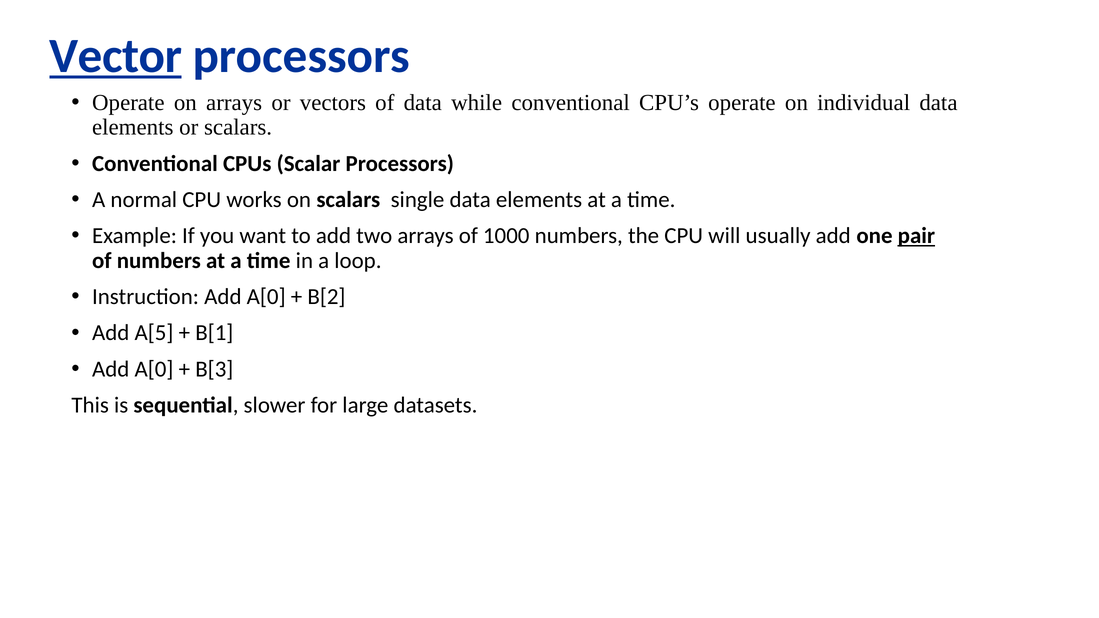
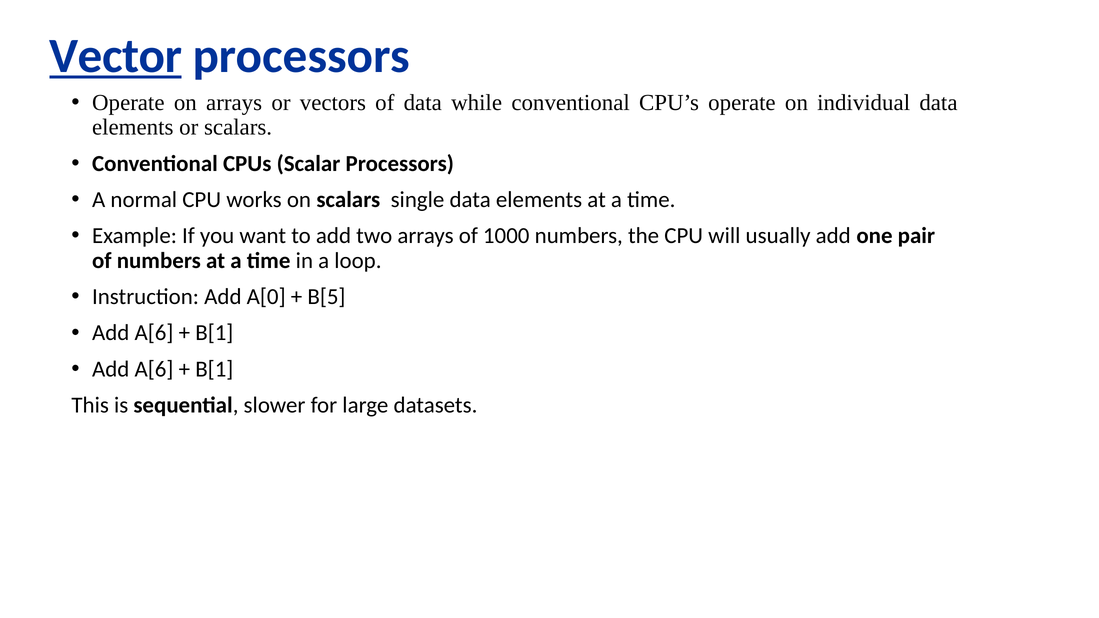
pair underline: present -> none (916, 236)
B[2: B[2 -> B[5 (326, 297)
A[5: A[5 -> A[6 (154, 333)
A[0: A[0 -> A[6 (154, 369)
B[3: B[3 -> B[1 (214, 369)
